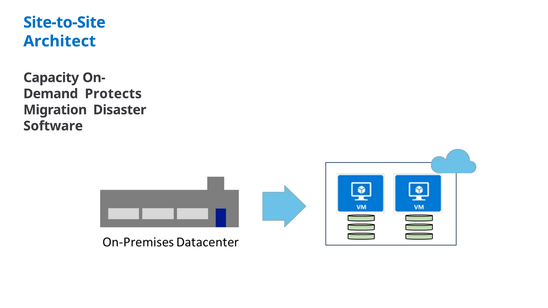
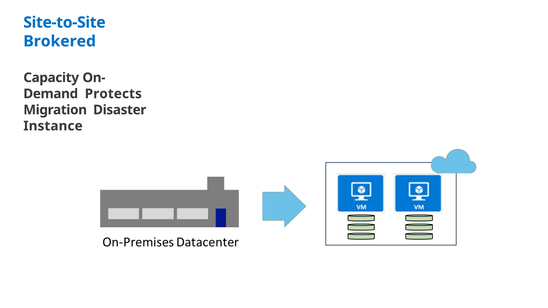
Architect: Architect -> Brokered (60, 41)
Software: Software -> Instance (53, 126)
